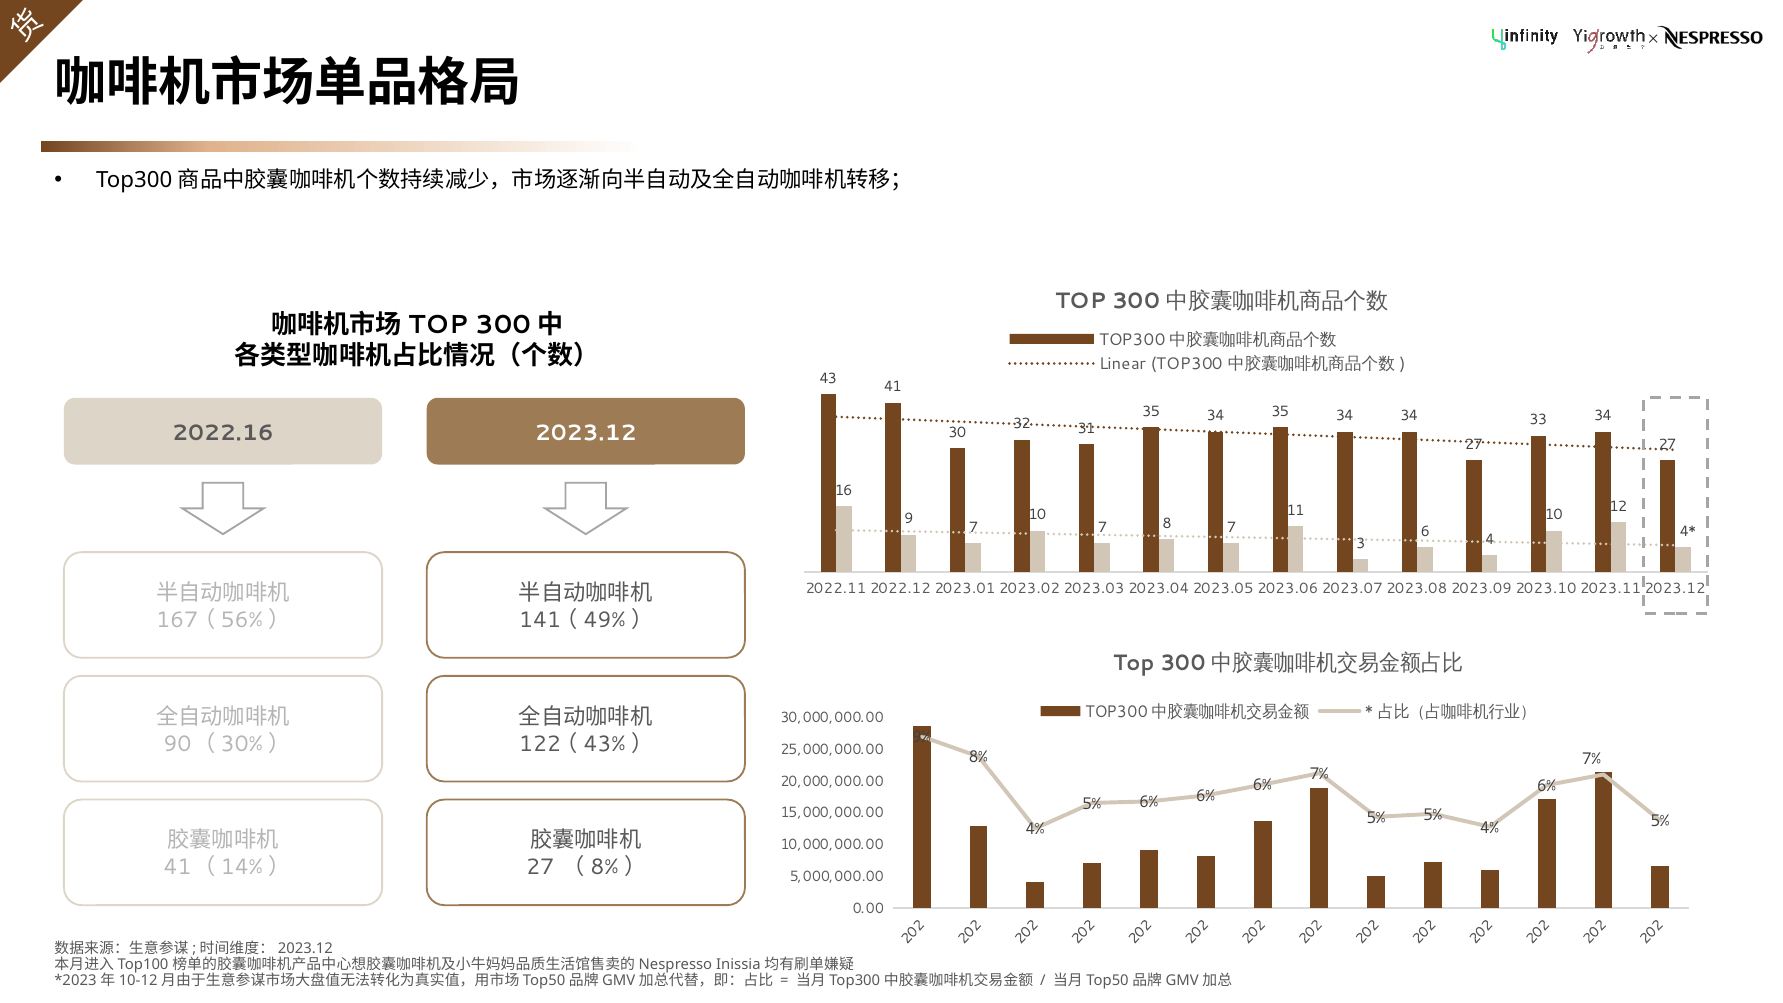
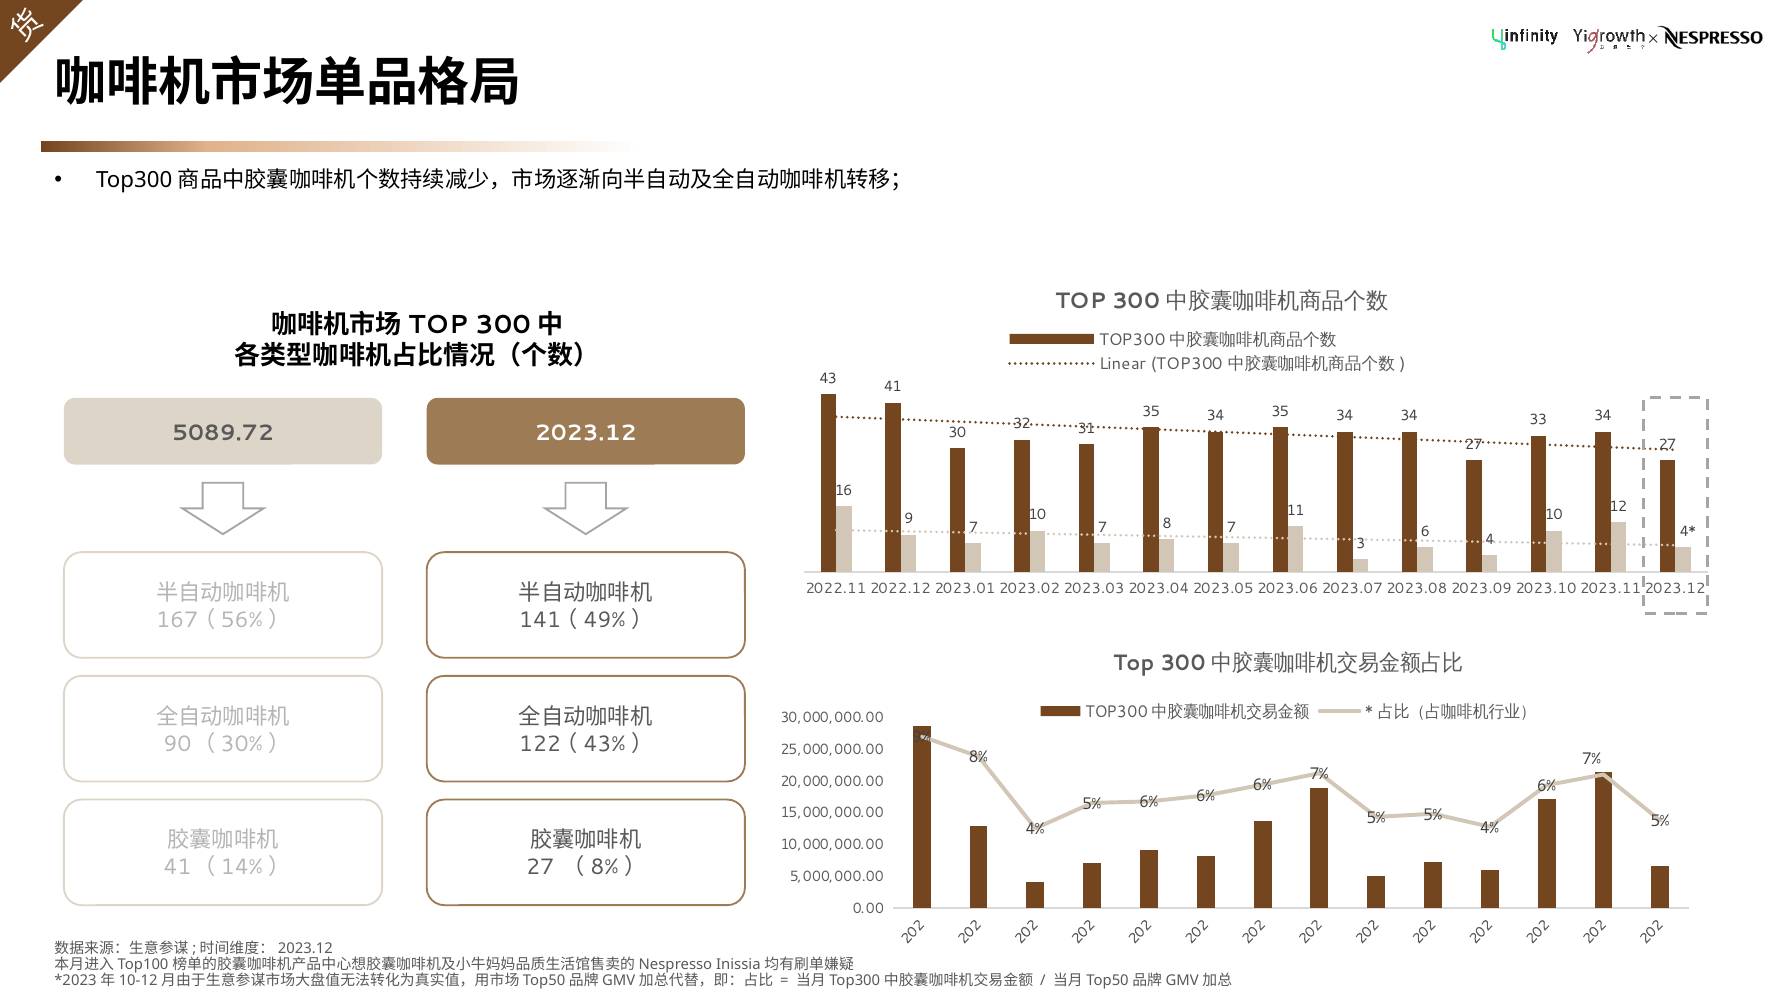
2022.16: 2022.16 -> 5089.72 (223, 433)
